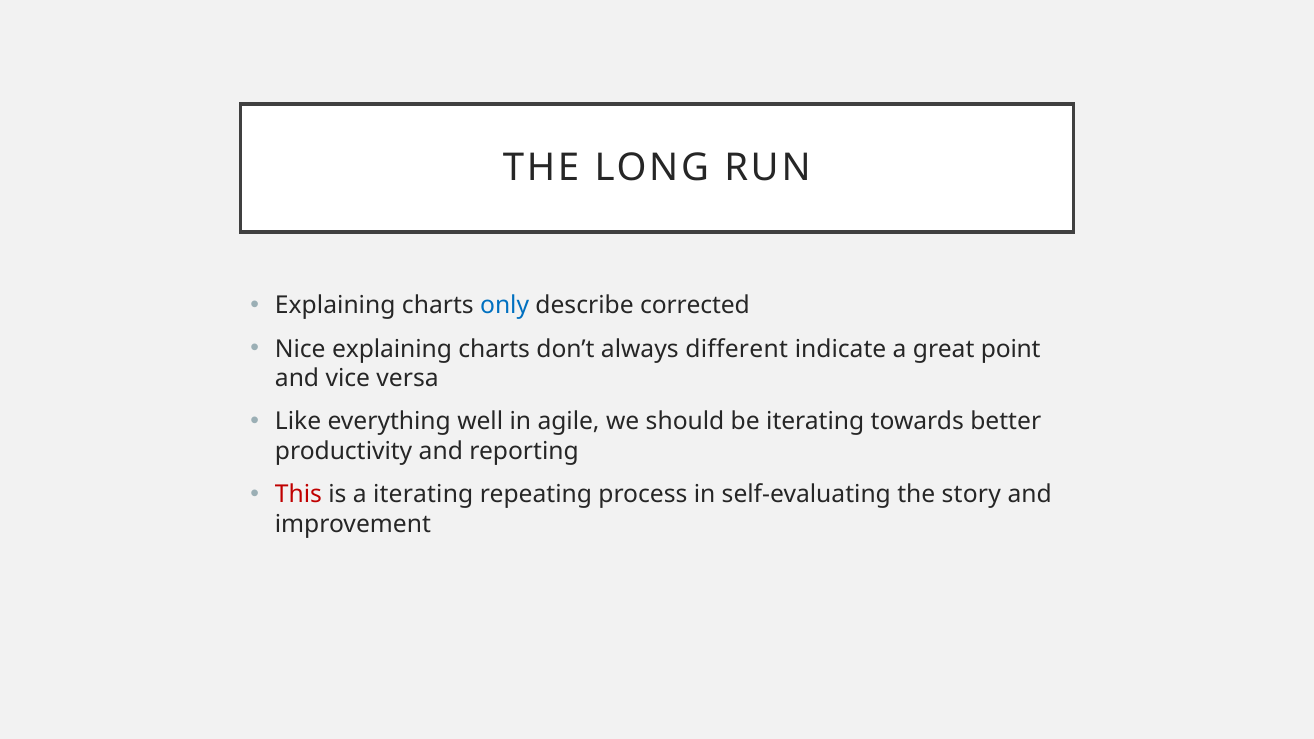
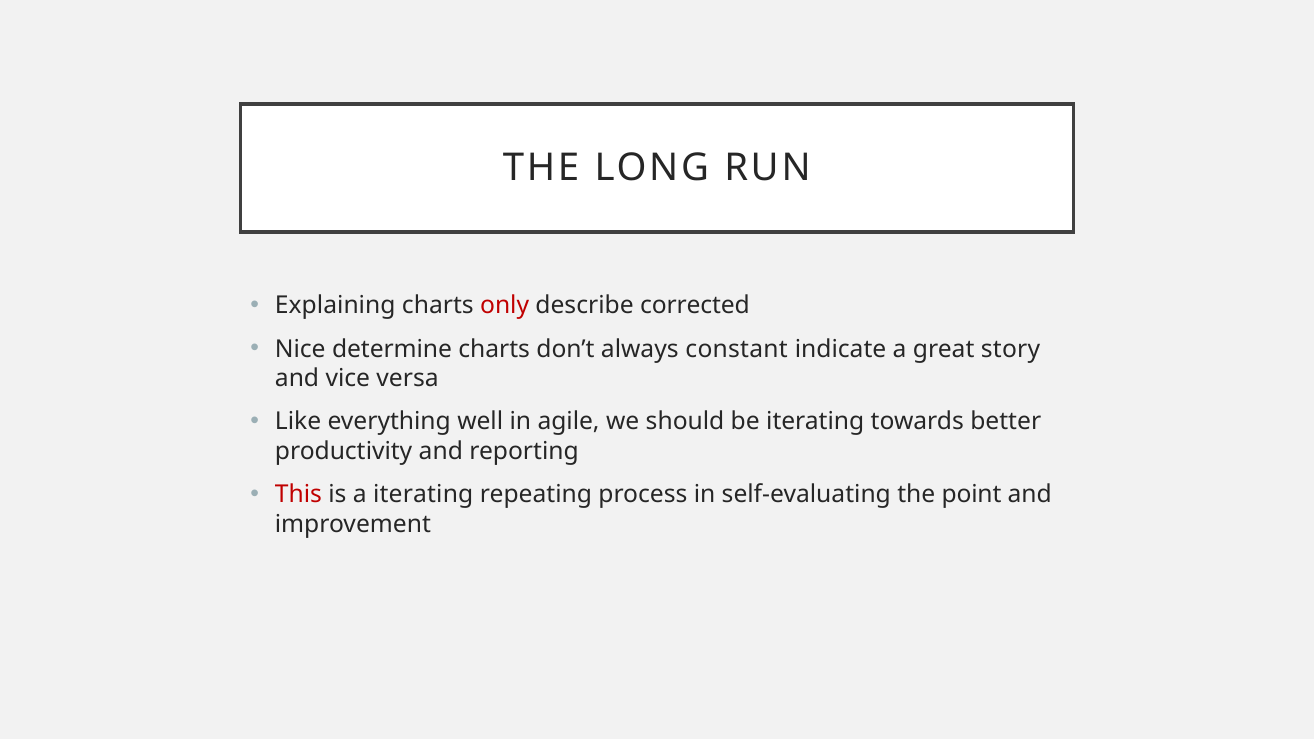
only colour: blue -> red (505, 306)
Nice explaining: explaining -> determine (392, 349)
different: different -> constant (737, 349)
point: point -> story (1010, 349)
story: story -> point (972, 495)
